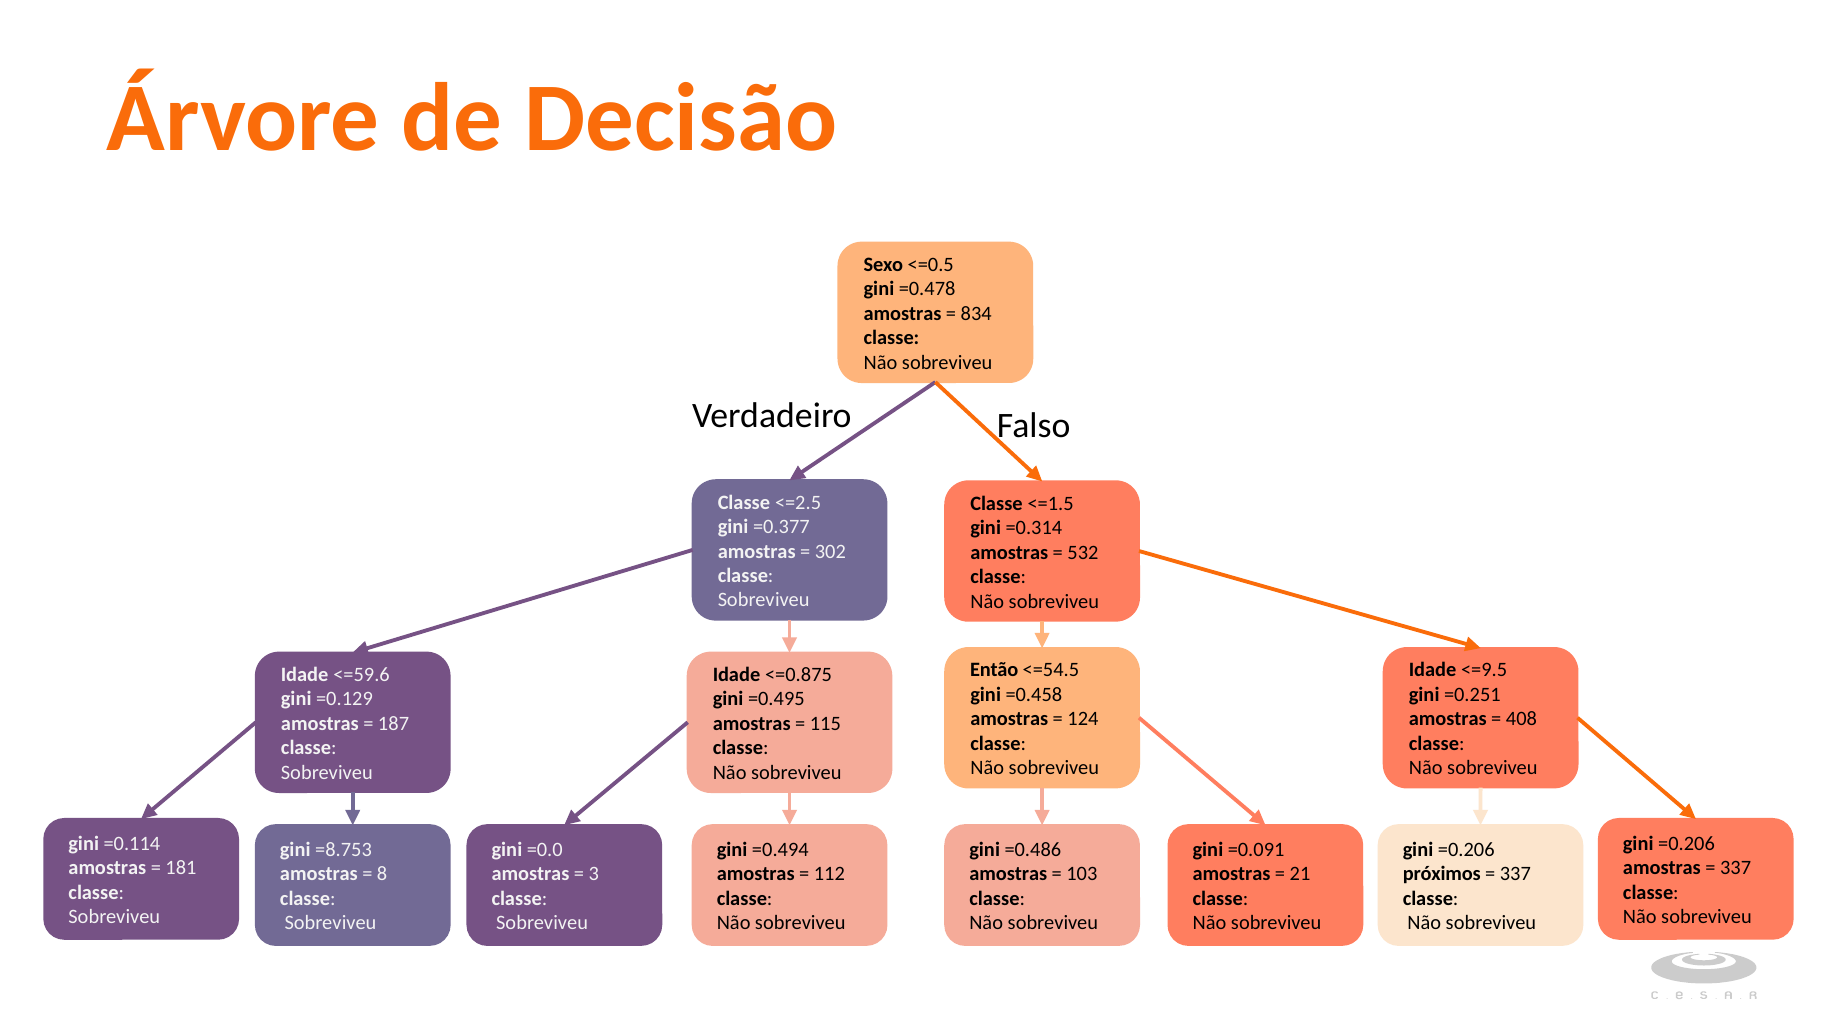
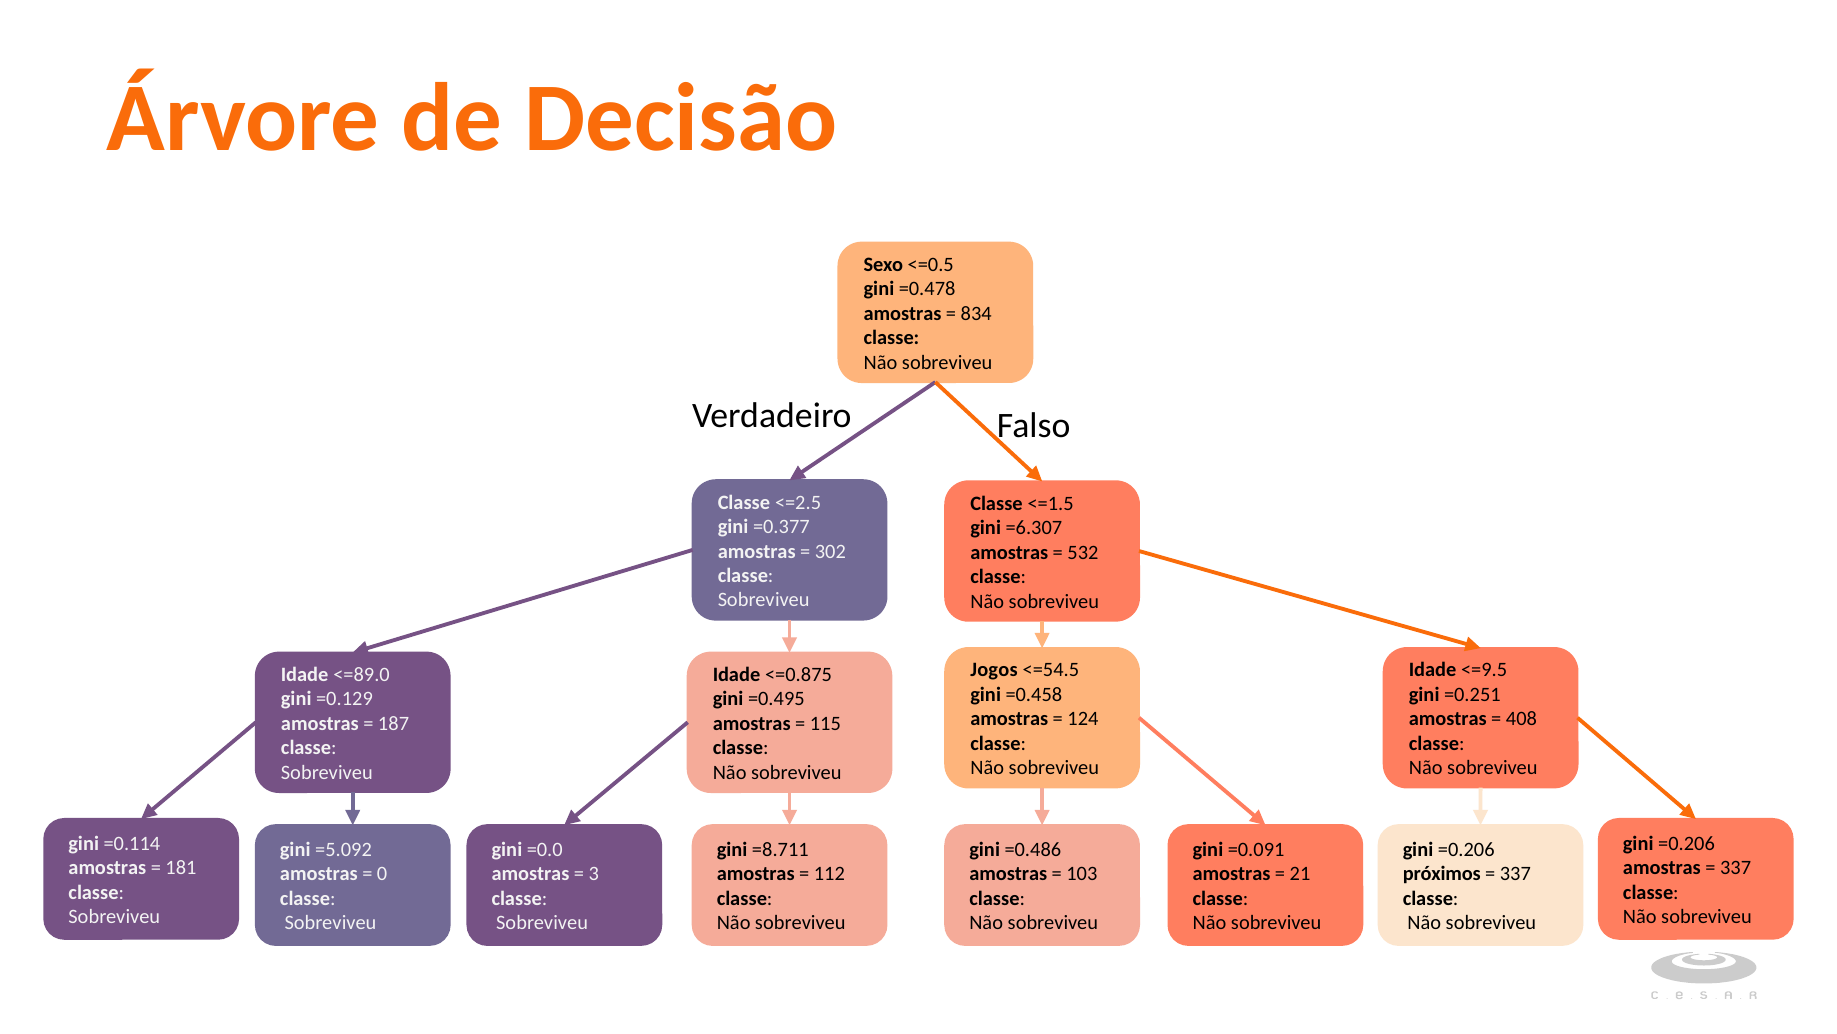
=0.314: =0.314 -> =6.307 (1034, 528)
Então: Então -> Jogos (994, 670)
<=59.6: <=59.6 -> <=89.0 (362, 674)
=8.753: =8.753 -> =5.092 (344, 849)
=0.494: =0.494 -> =8.711 (780, 849)
8: 8 -> 0 (382, 874)
